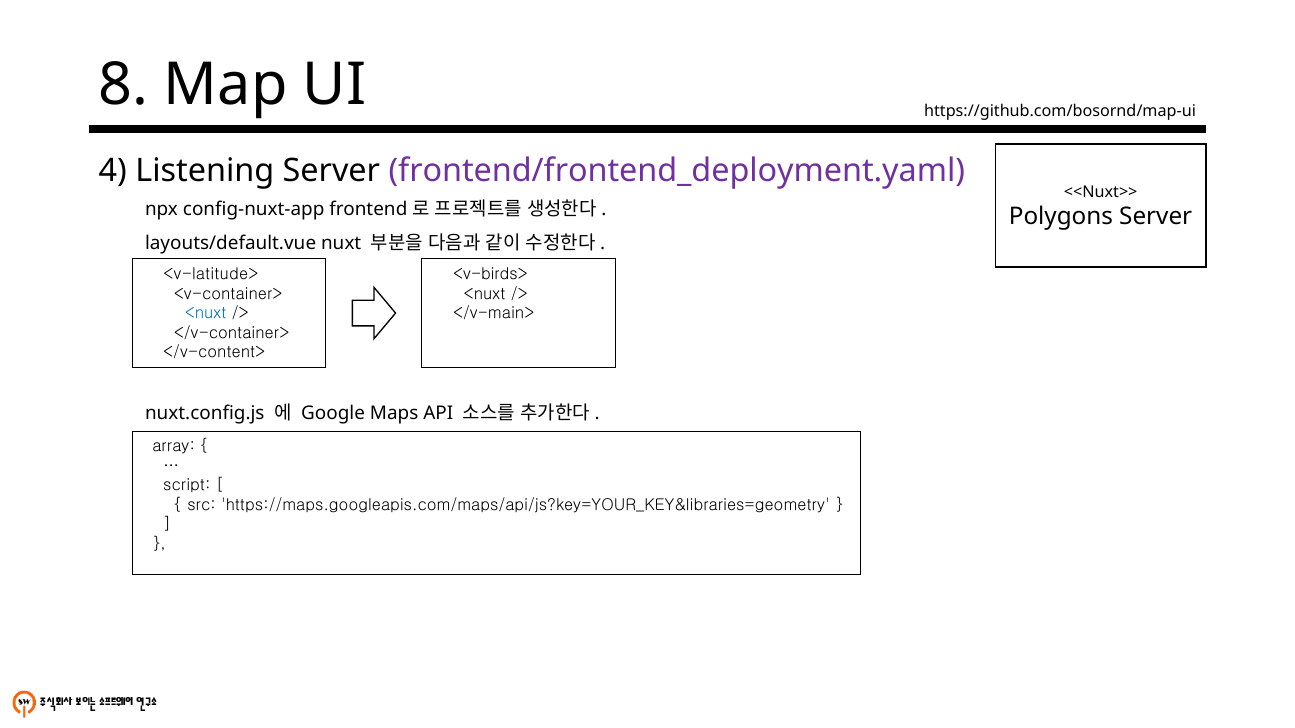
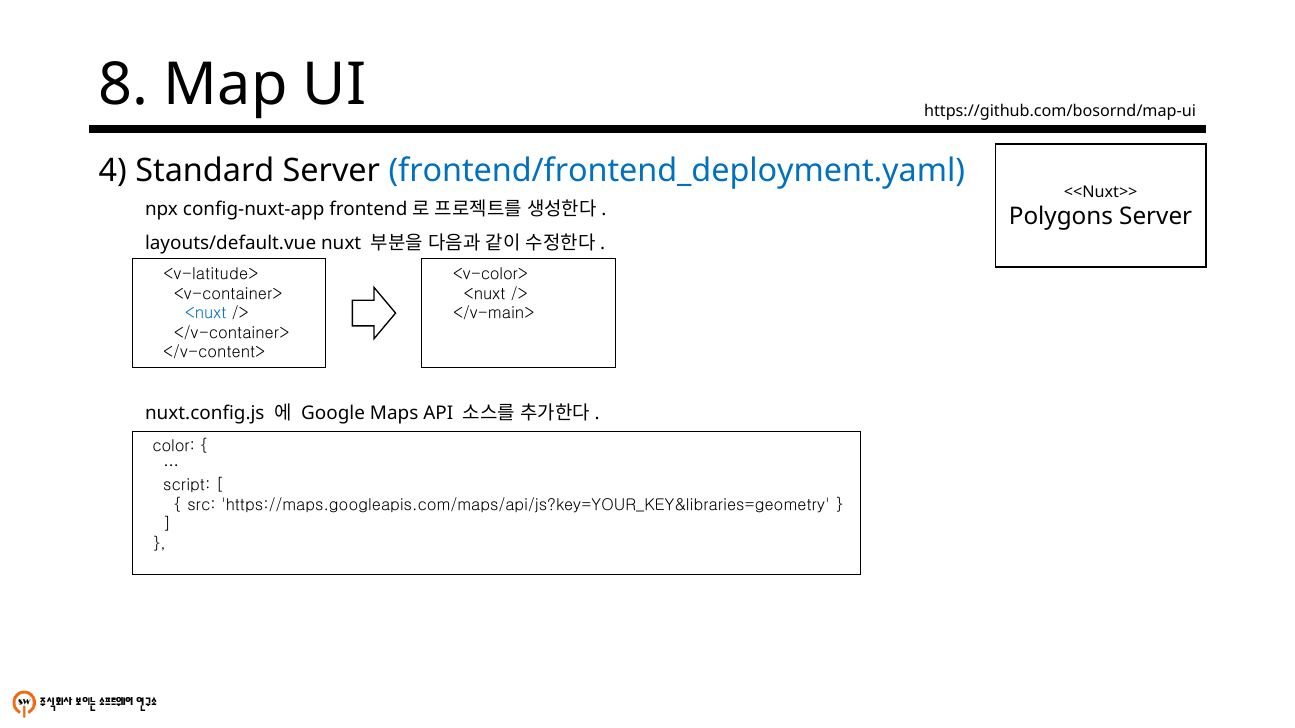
Listening: Listening -> Standard (205, 171)
frontend/frontend_deployment.yaml colour: purple -> blue (677, 171)
<v-birds>: <v-birds> -> <v-color> (490, 275)
array: array -> color (174, 447)
